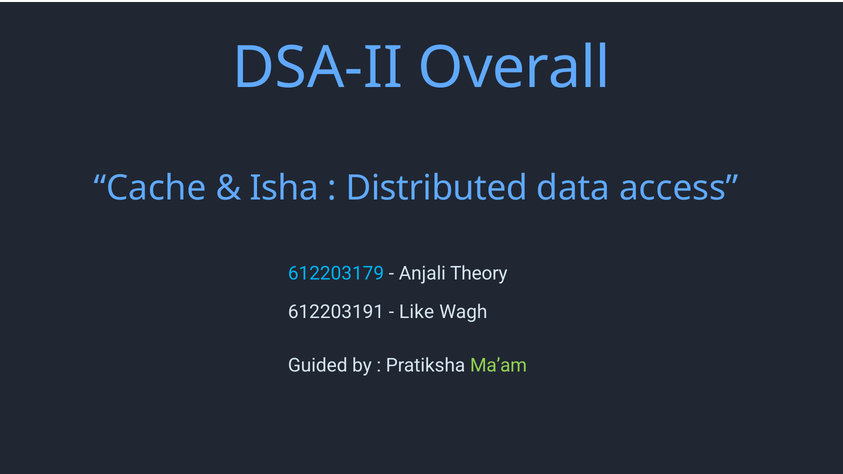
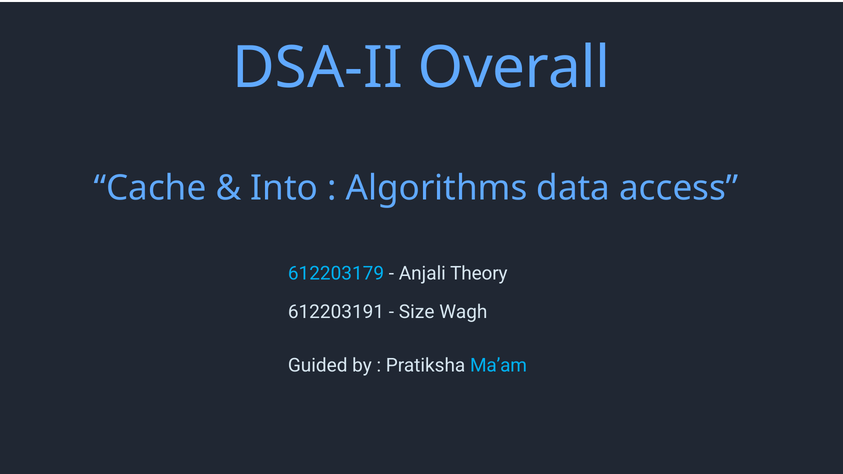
Isha: Isha -> Into (284, 188)
Distributed: Distributed -> Algorithms (437, 188)
Like: Like -> Size (417, 312)
Ma’am colour: light green -> light blue (499, 365)
